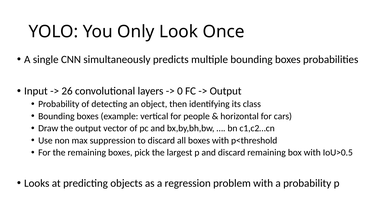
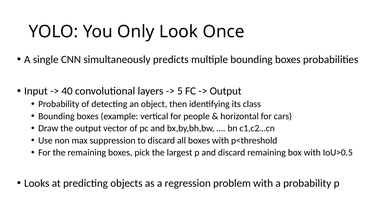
26: 26 -> 40 (67, 91)
0: 0 -> 5 (180, 91)
